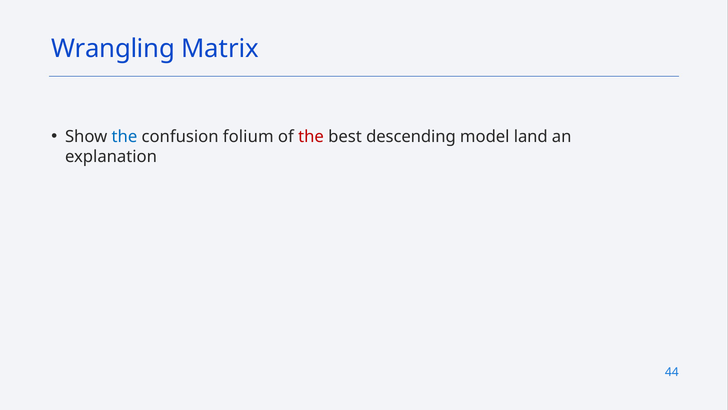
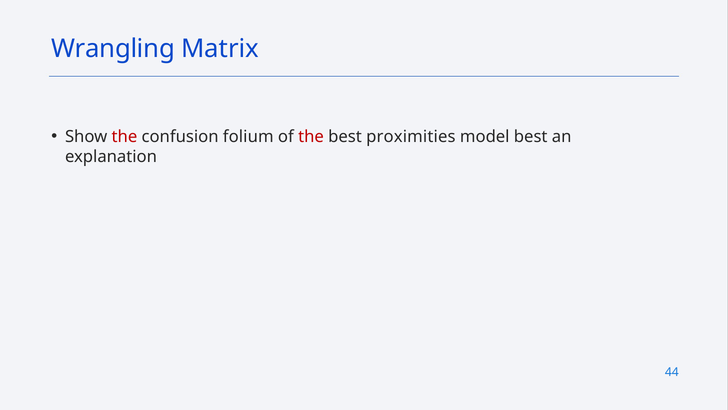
the colour: blue -> red (124, 137)
descending: descending -> proximities (411, 137)
model land: land -> best (531, 137)
